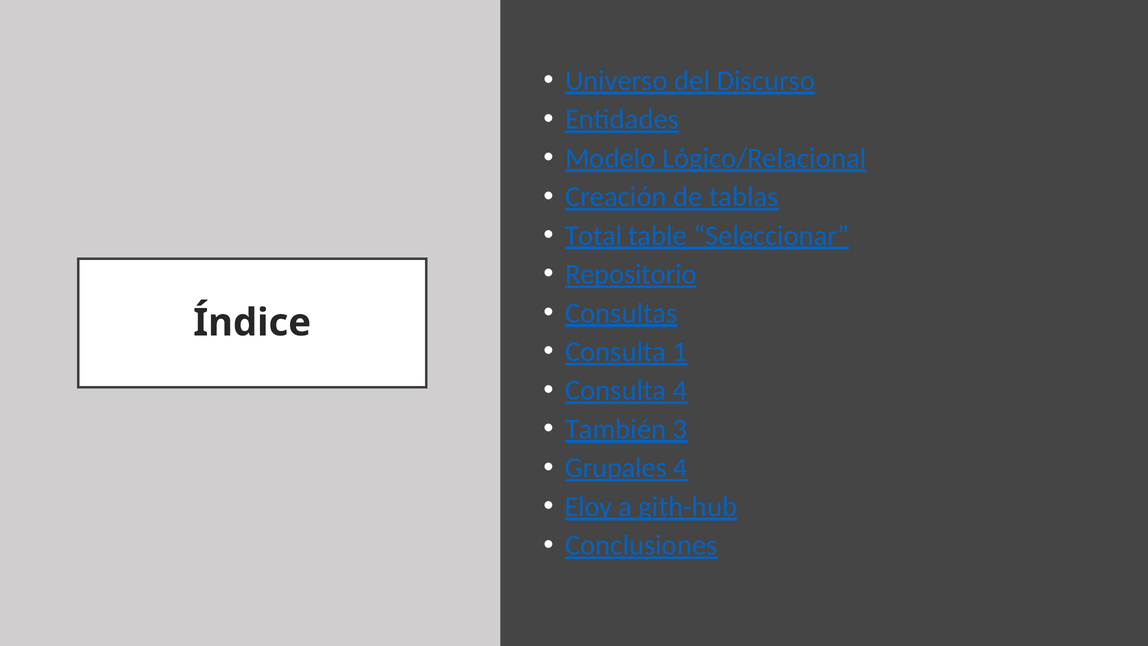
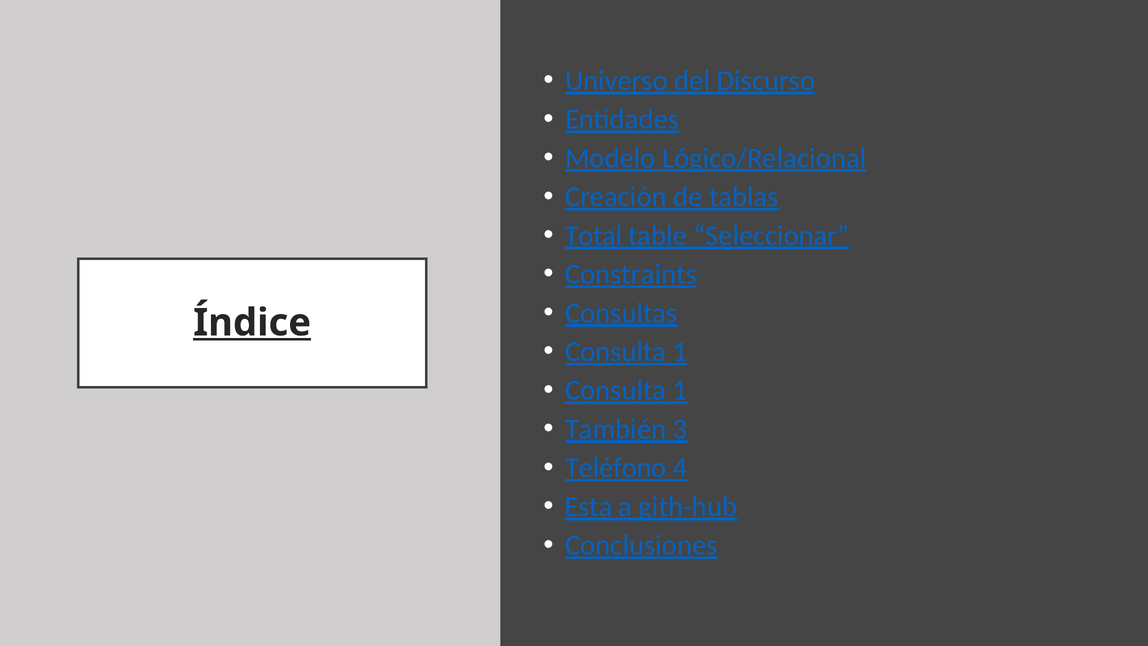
Repositorio: Repositorio -> Constraints (631, 274)
Índice underline: none -> present (252, 323)
4: 4 -> 1 (680, 390)
Grupales: Grupales -> Teléfono (616, 468)
Eloy: Eloy -> Esta (589, 506)
